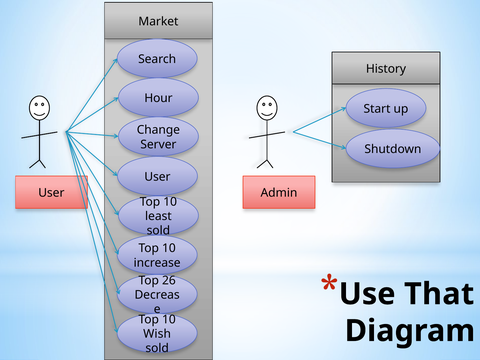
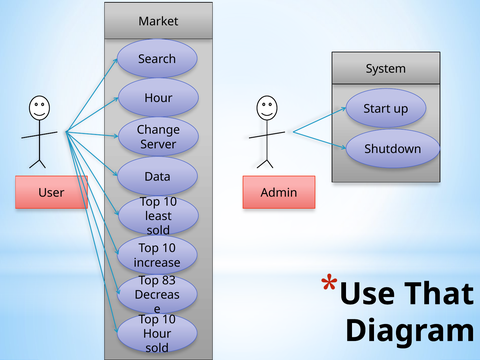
History: History -> System (386, 69)
User: User -> Data (157, 177)
26: 26 -> 83 (169, 280)
Wish: Wish -> Hour (157, 334)
